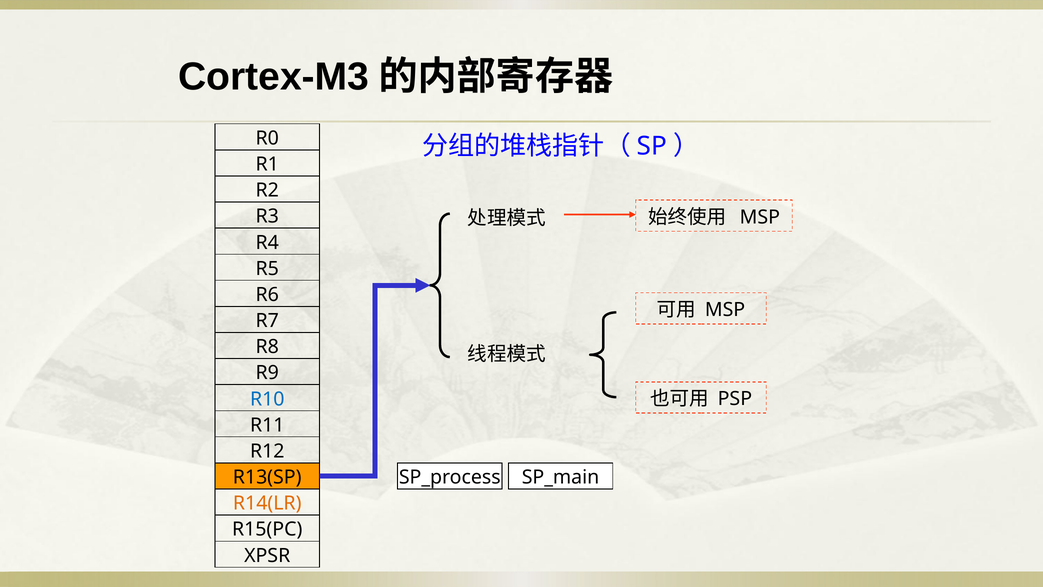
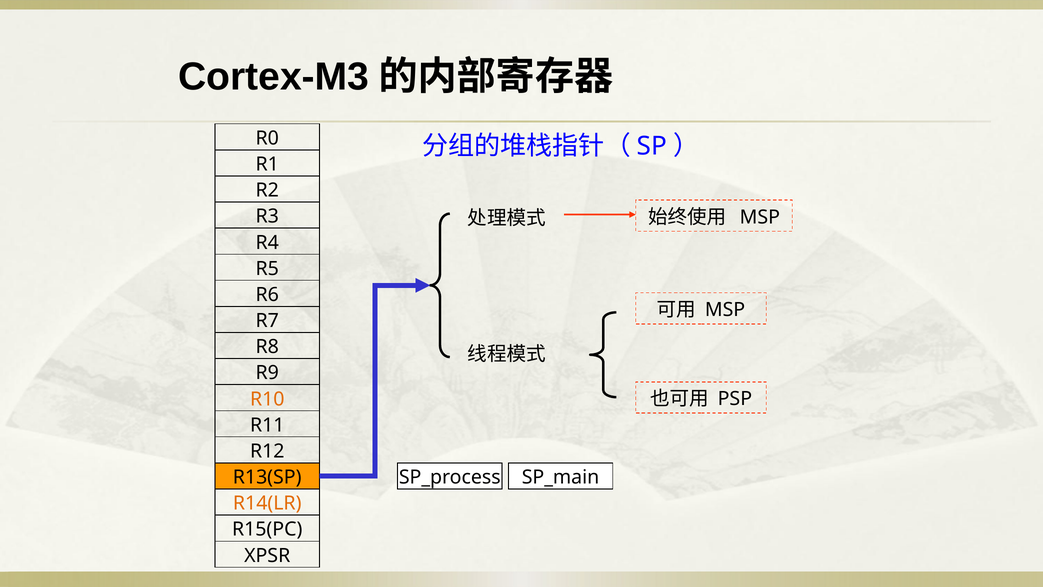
R10 colour: blue -> orange (267, 399)
